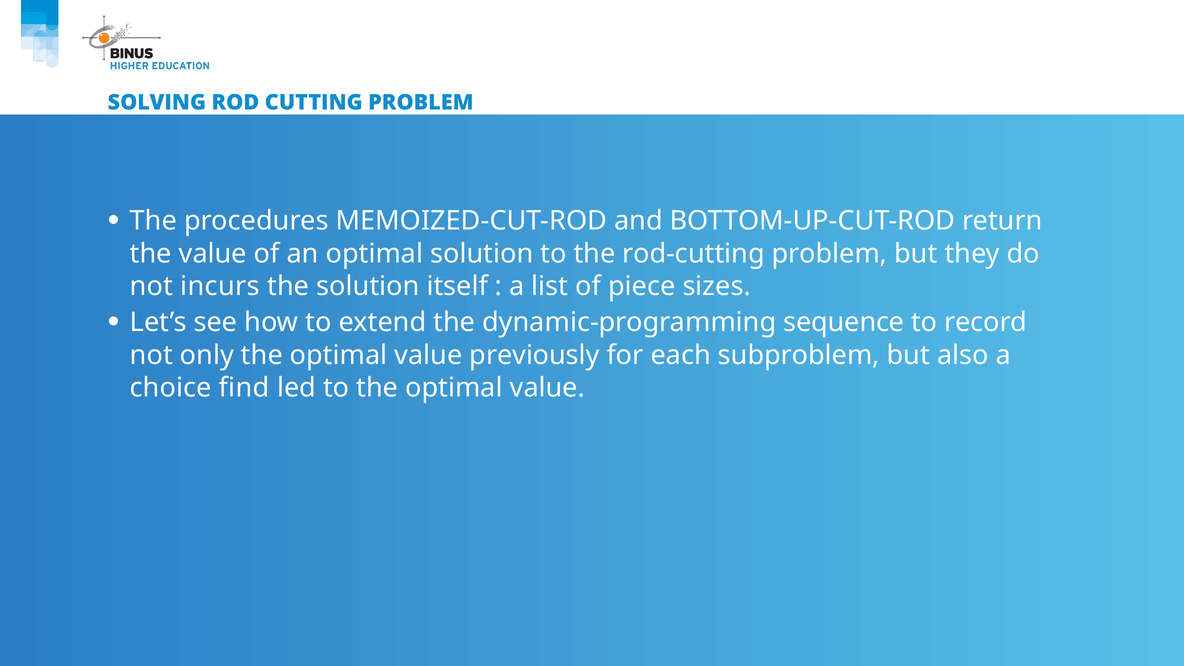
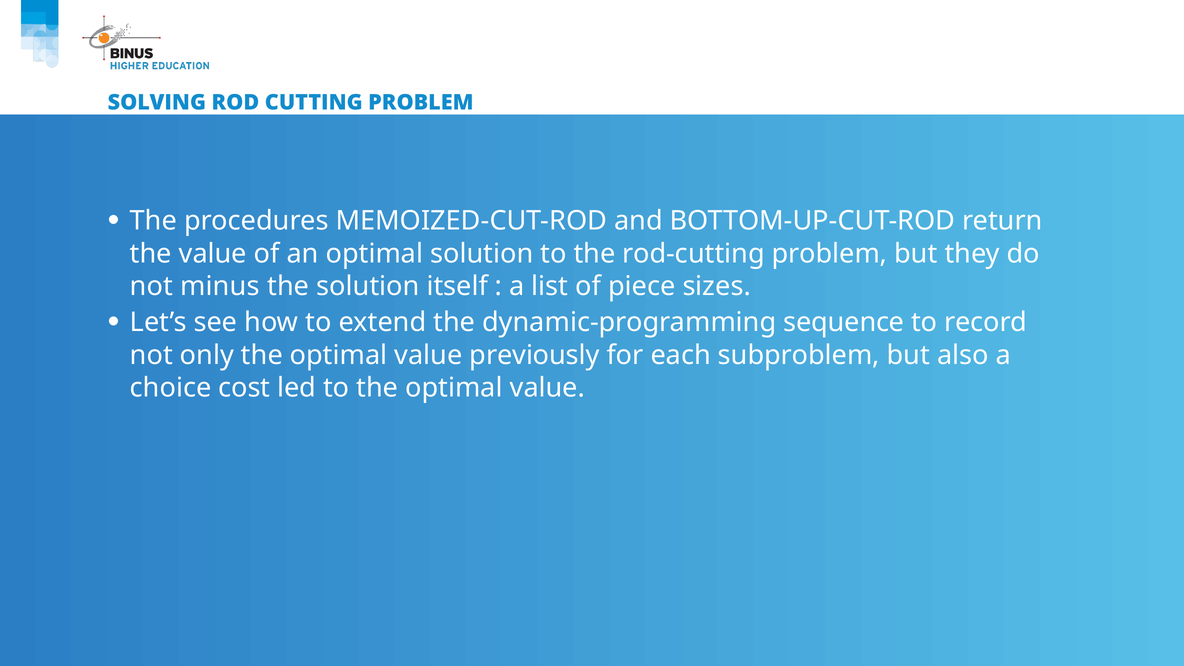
incurs: incurs -> minus (220, 286)
find: find -> cost (244, 388)
